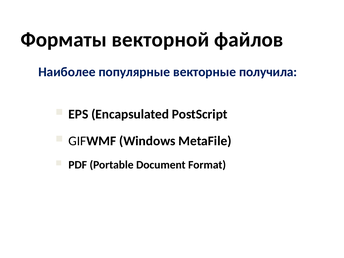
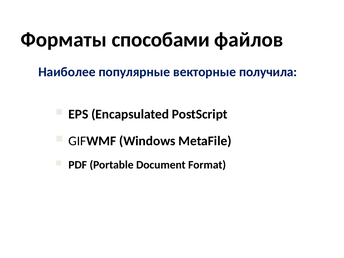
векторной: векторной -> способами (161, 40)
